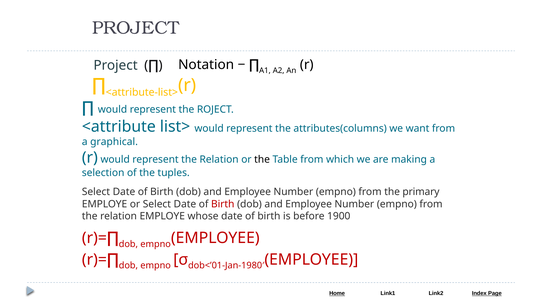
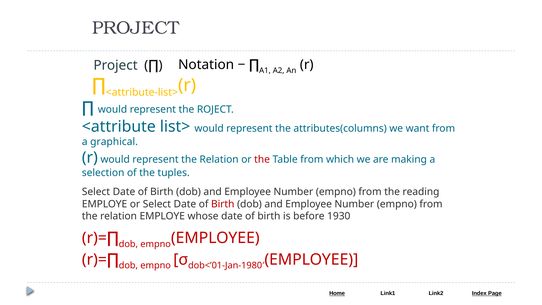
the colour: black -> red (262, 159)
primary: primary -> reading (421, 192)
1900: 1900 -> 1930 (339, 216)
